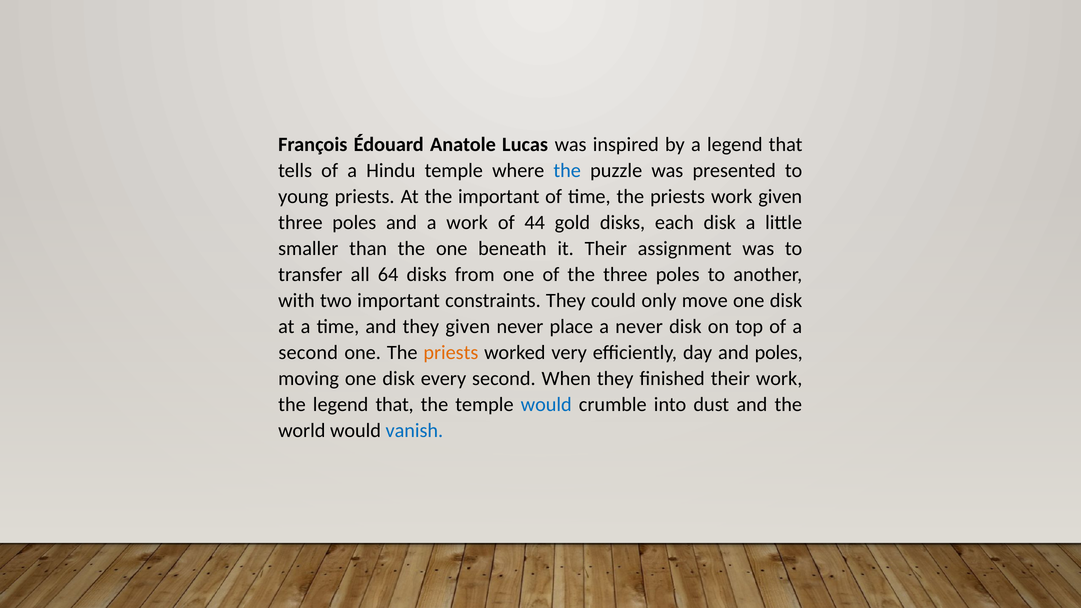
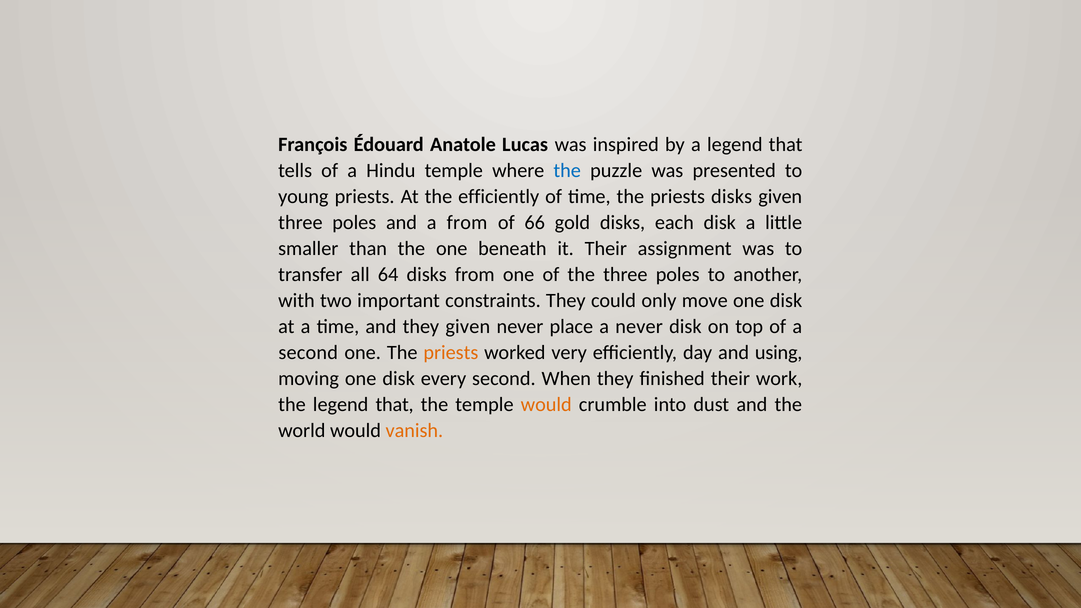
the important: important -> efficiently (499, 196)
priests work: work -> disks (732, 196)
a work: work -> from (467, 222)
44: 44 -> 66 (535, 222)
and poles: poles -> using (779, 353)
would colour: blue -> orange (546, 405)
vanish colour: blue -> orange (414, 431)
